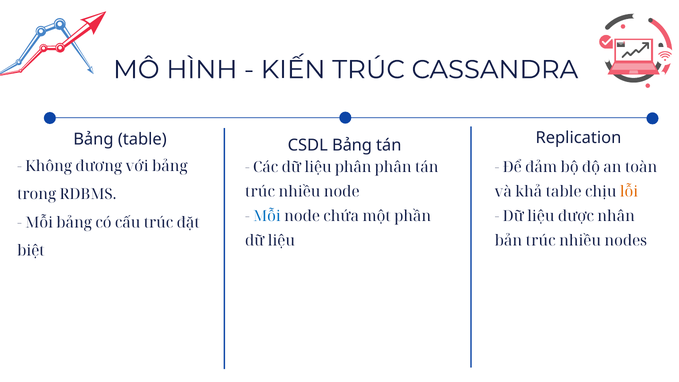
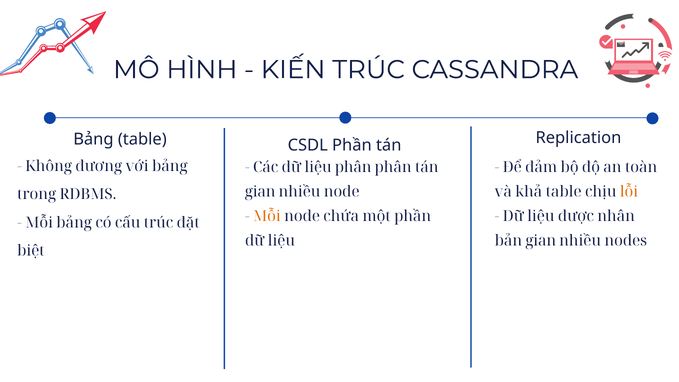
CSDL Bảng: Bảng -> Phần (352, 145)
trúc: trúc -> gian (260, 192)
Mỗi colour: blue -> orange (267, 216)
bản trúc: trúc -> gian (541, 241)
